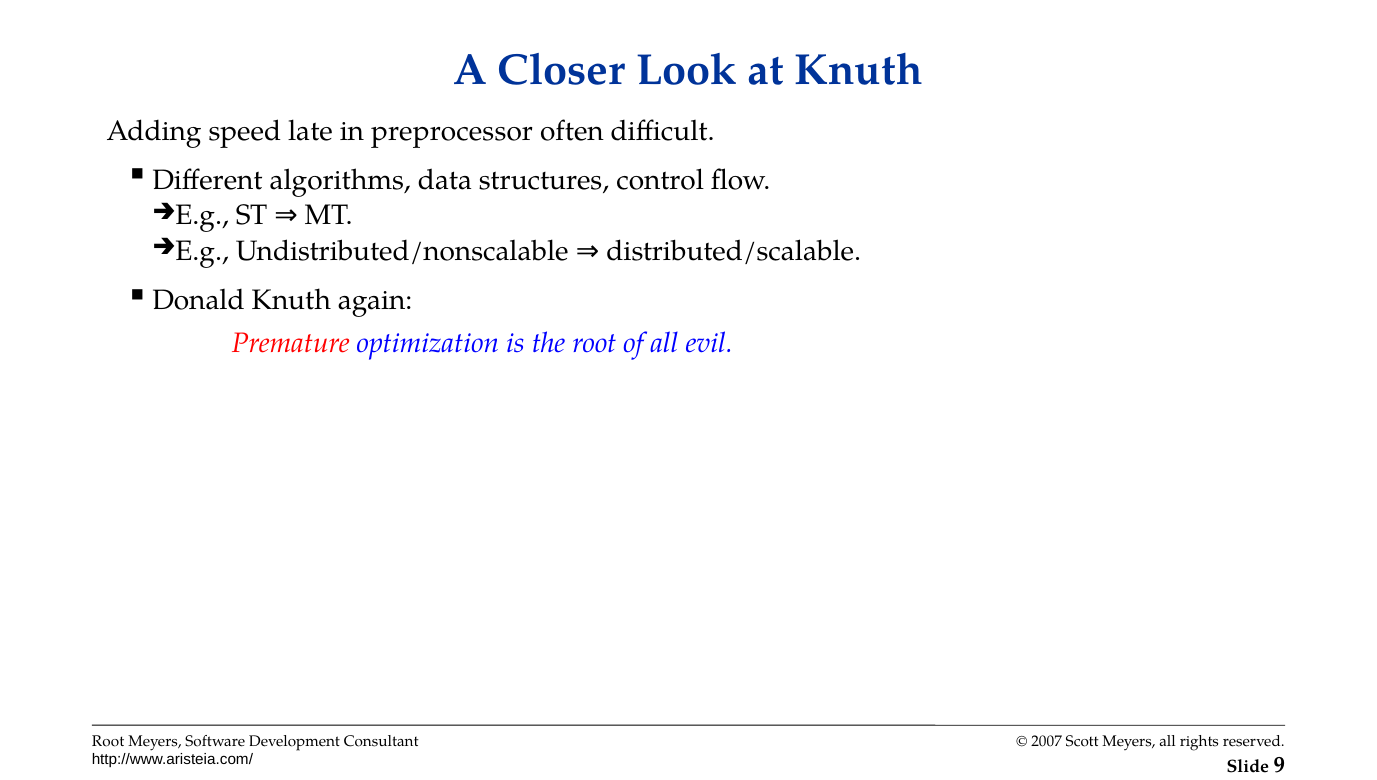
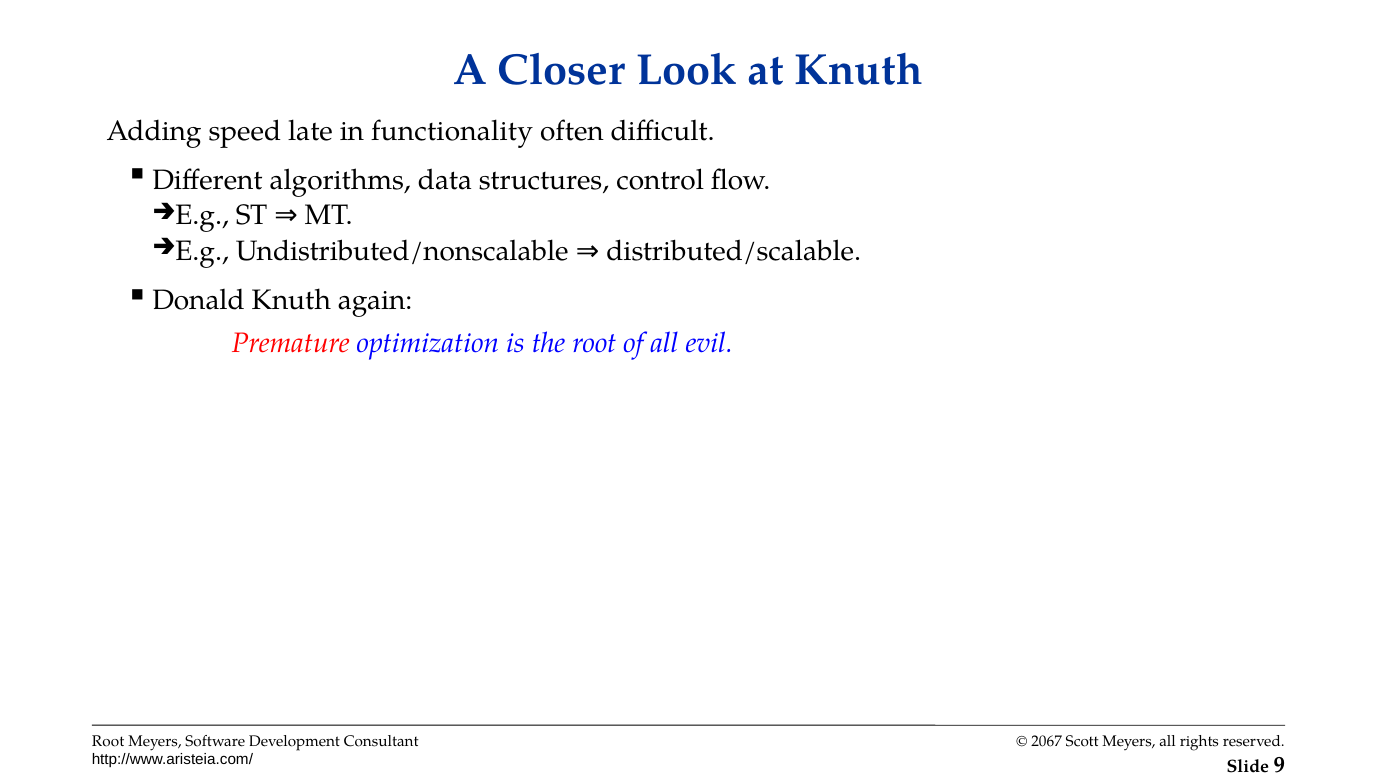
preprocessor: preprocessor -> functionality (452, 131)
2007: 2007 -> 2067 (1047, 742)
